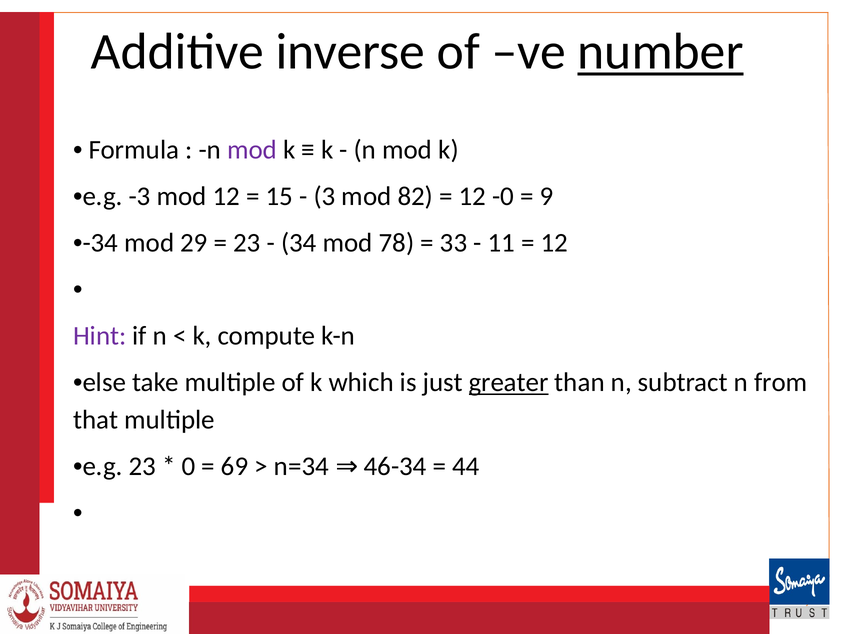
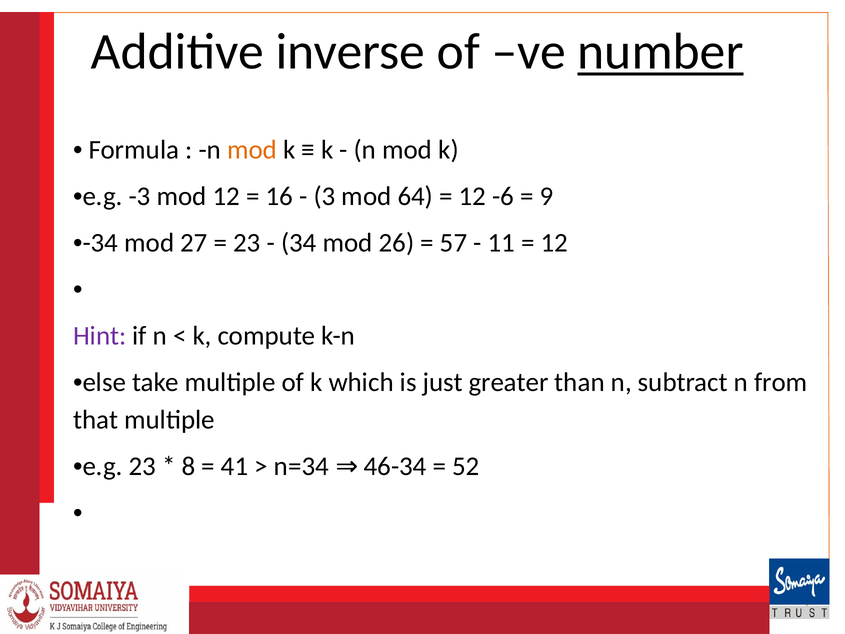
mod colour: purple -> orange (252, 150)
15: 15 -> 16 (279, 196)
82: 82 -> 64 (415, 196)
-0: -0 -> -6 (503, 196)
29: 29 -> 27 (194, 243)
78: 78 -> 26 (397, 243)
33: 33 -> 57 (454, 243)
greater underline: present -> none (509, 382)
0: 0 -> 8 (188, 466)
69: 69 -> 41 (235, 466)
44: 44 -> 52 (466, 466)
